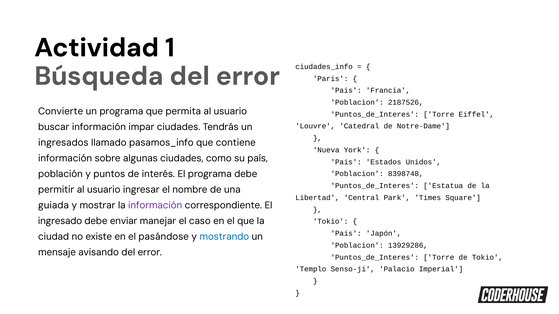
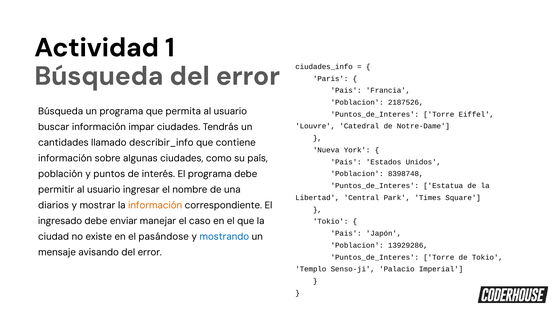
Convierte: Convierte -> Búsqueda (61, 111)
ingresados: ingresados -> cantidades (63, 143)
pasamos_info: pasamos_info -> describir_info (161, 143)
guiada: guiada -> diarios (54, 206)
información colour: purple -> orange (155, 206)
